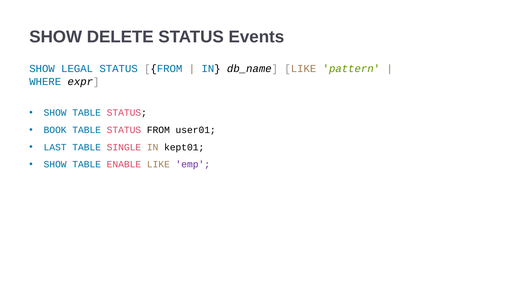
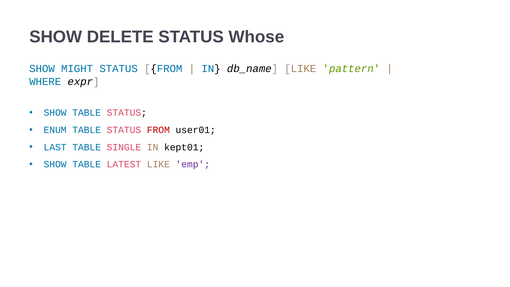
Events: Events -> Whose (256, 37)
LEGAL: LEGAL -> MIGHT (77, 69)
BOOK: BOOK -> ENUM (55, 130)
FROM colour: black -> red (158, 130)
ENABLE: ENABLE -> LATEST (124, 164)
